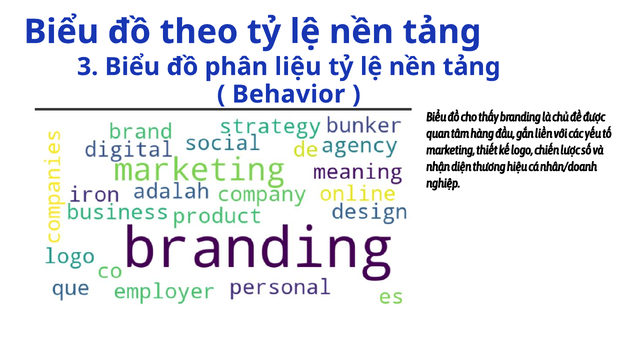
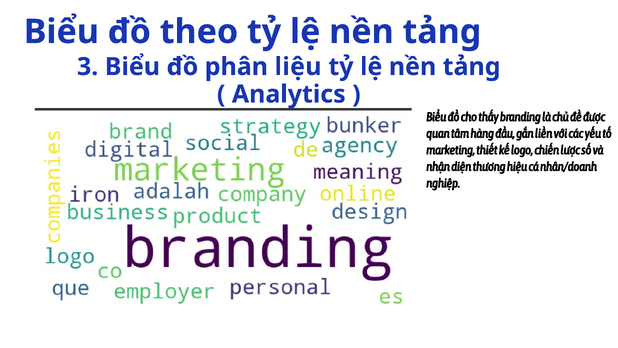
Behavior: Behavior -> Analytics (289, 94)
